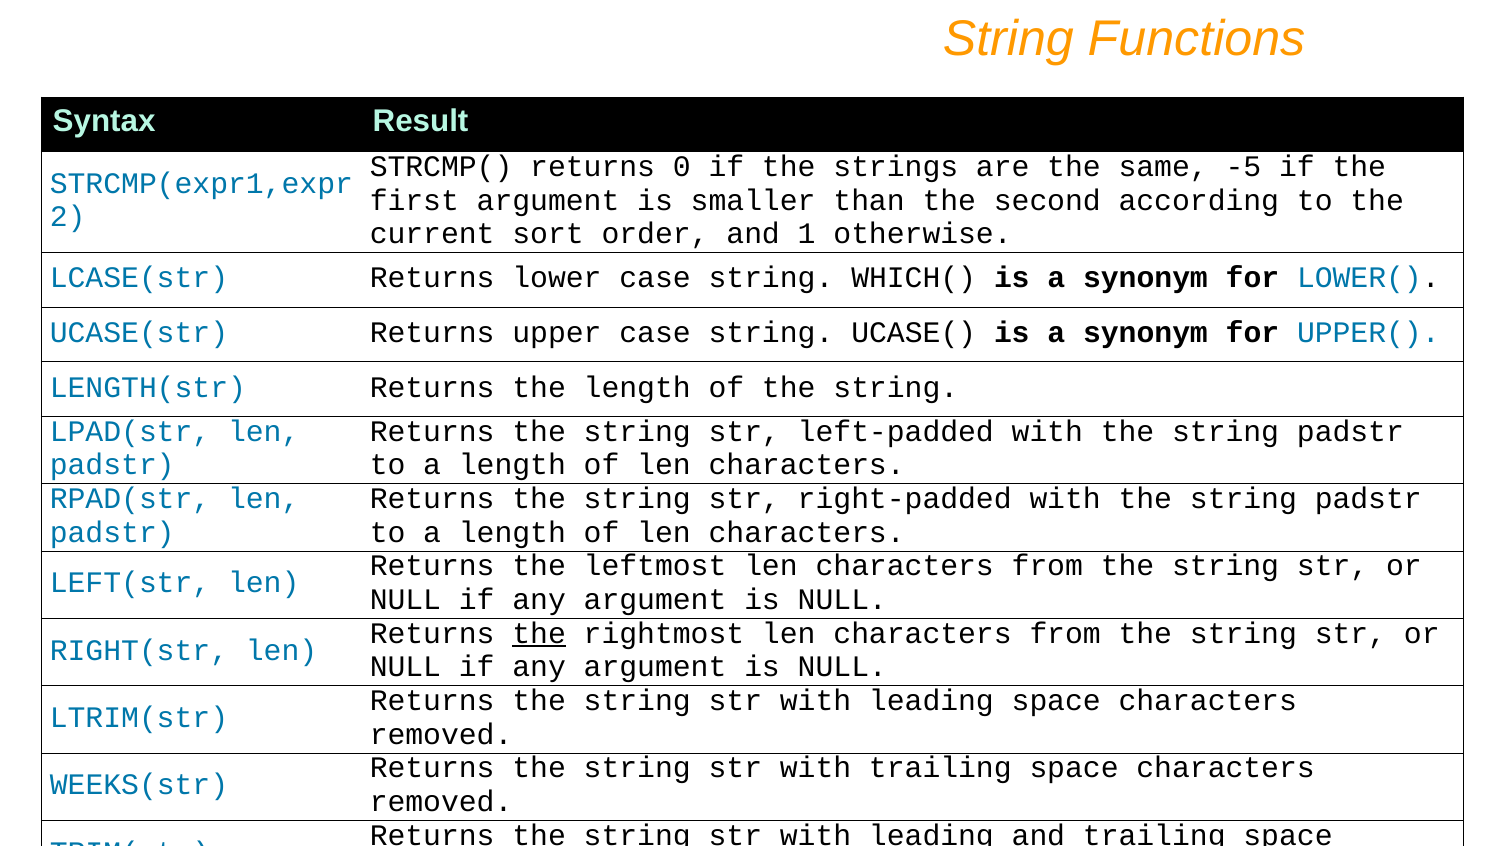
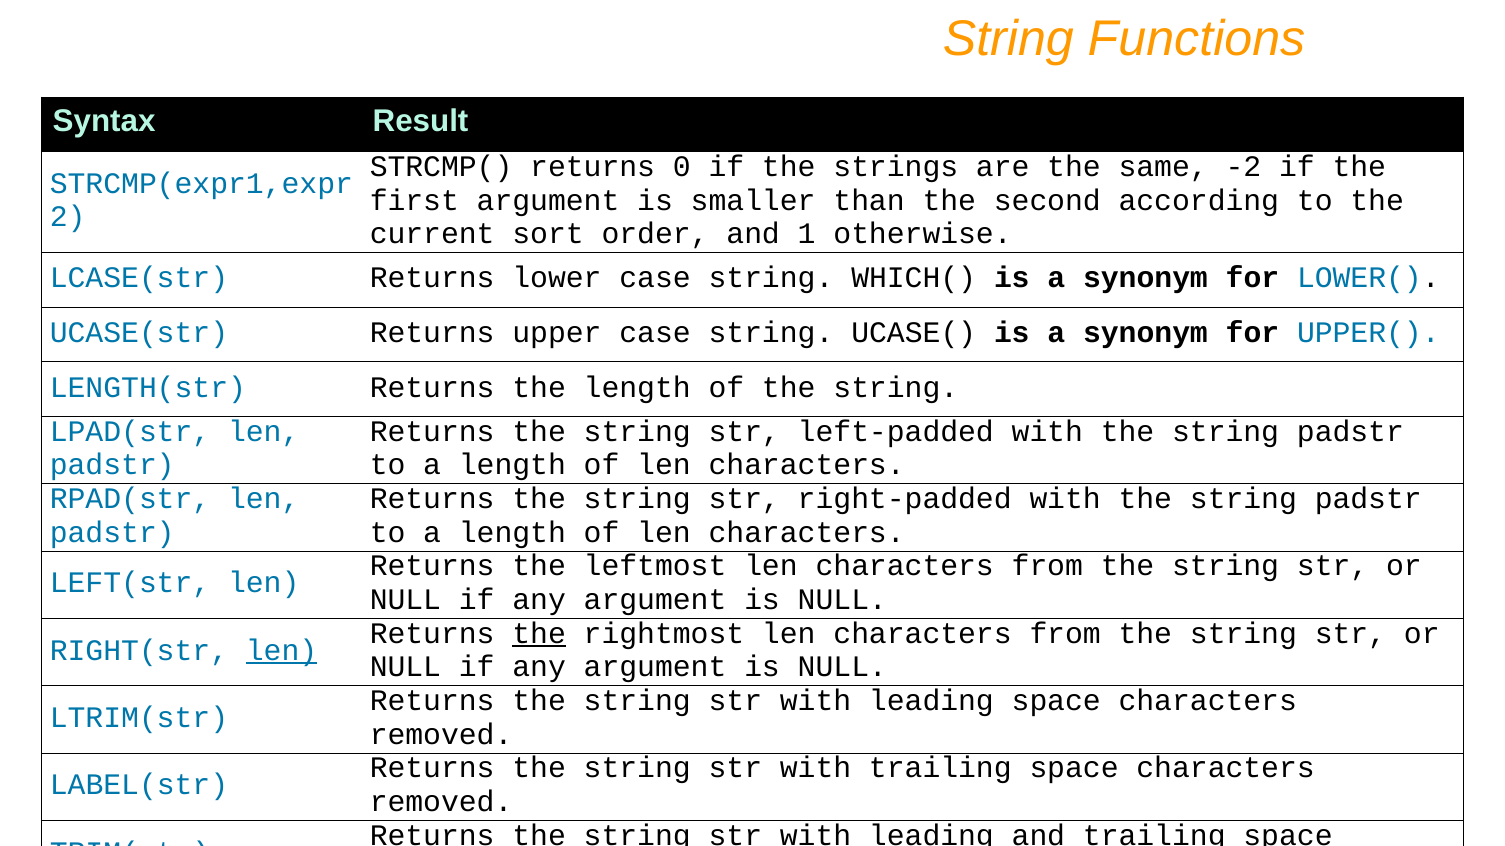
-5: -5 -> -2 (1243, 167)
len underline: none -> present (282, 651)
WEEKS(str: WEEKS(str -> LABEL(str (139, 785)
